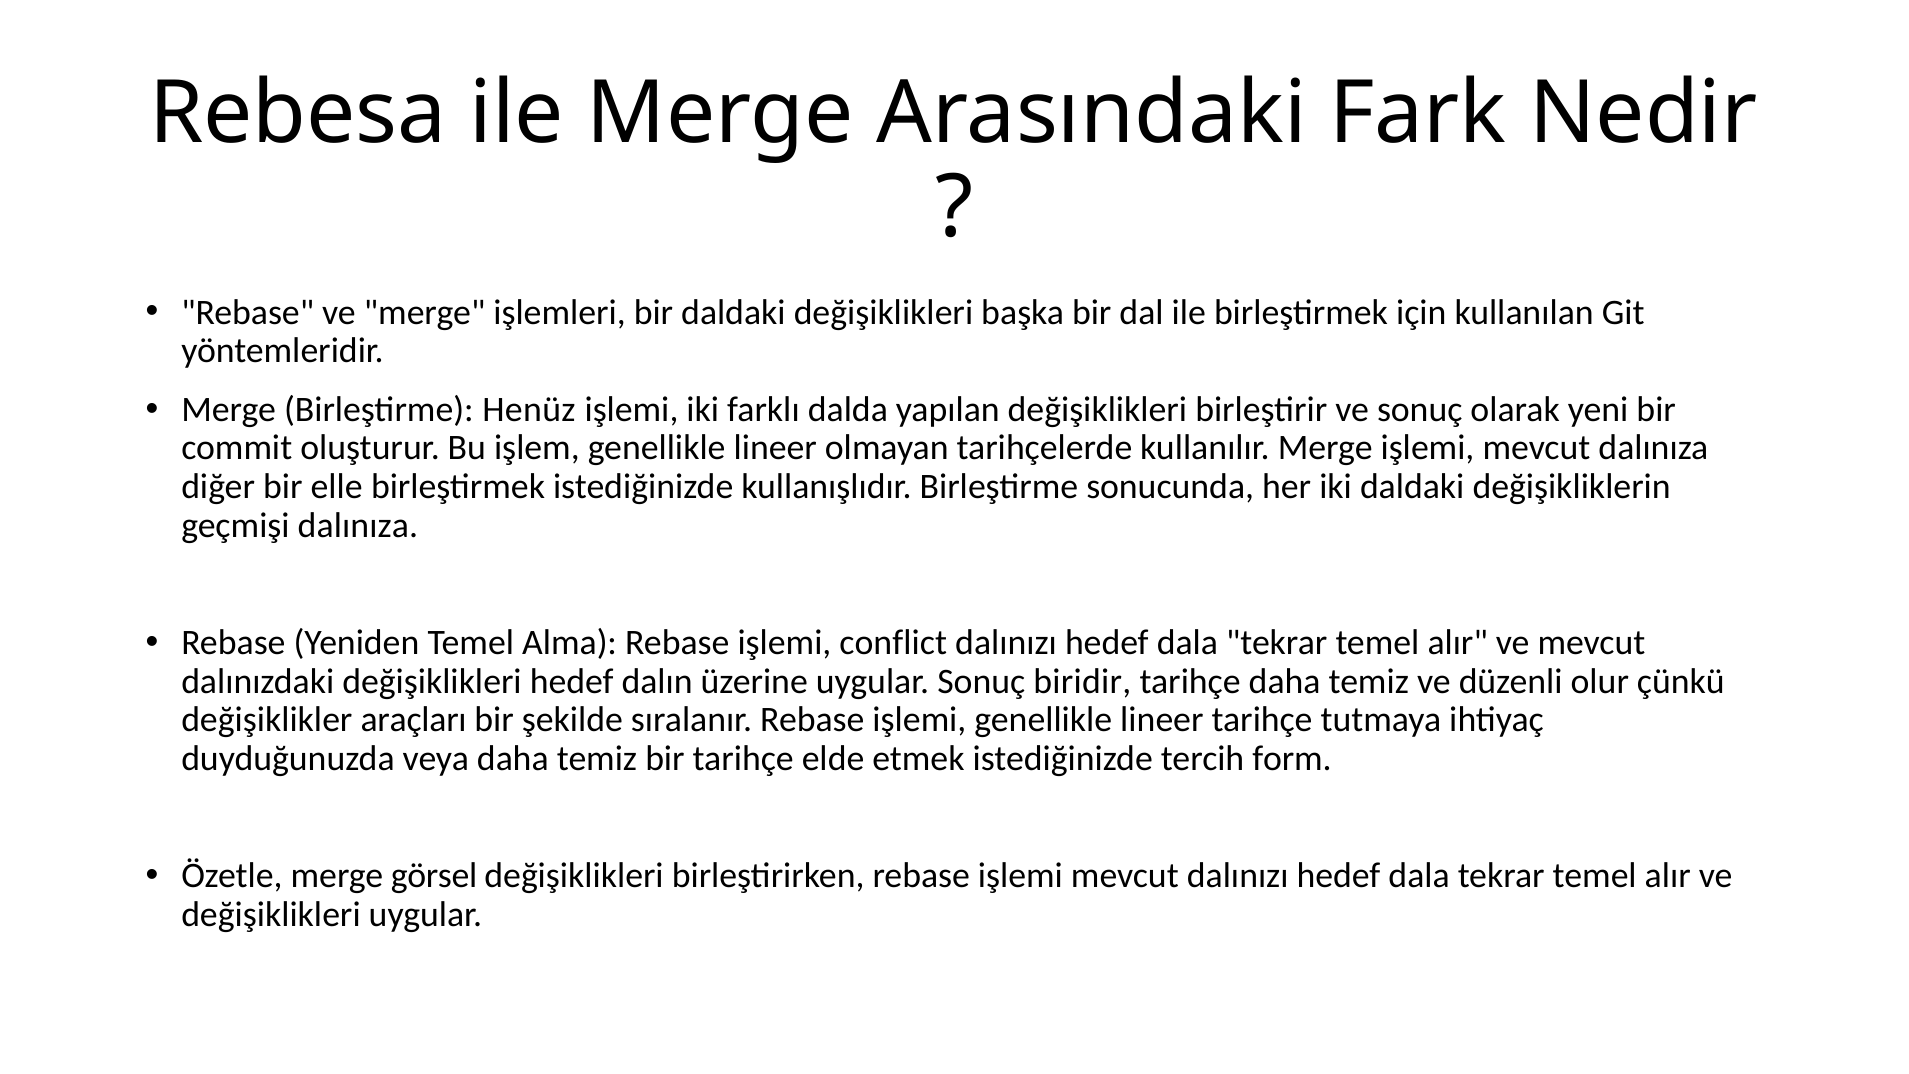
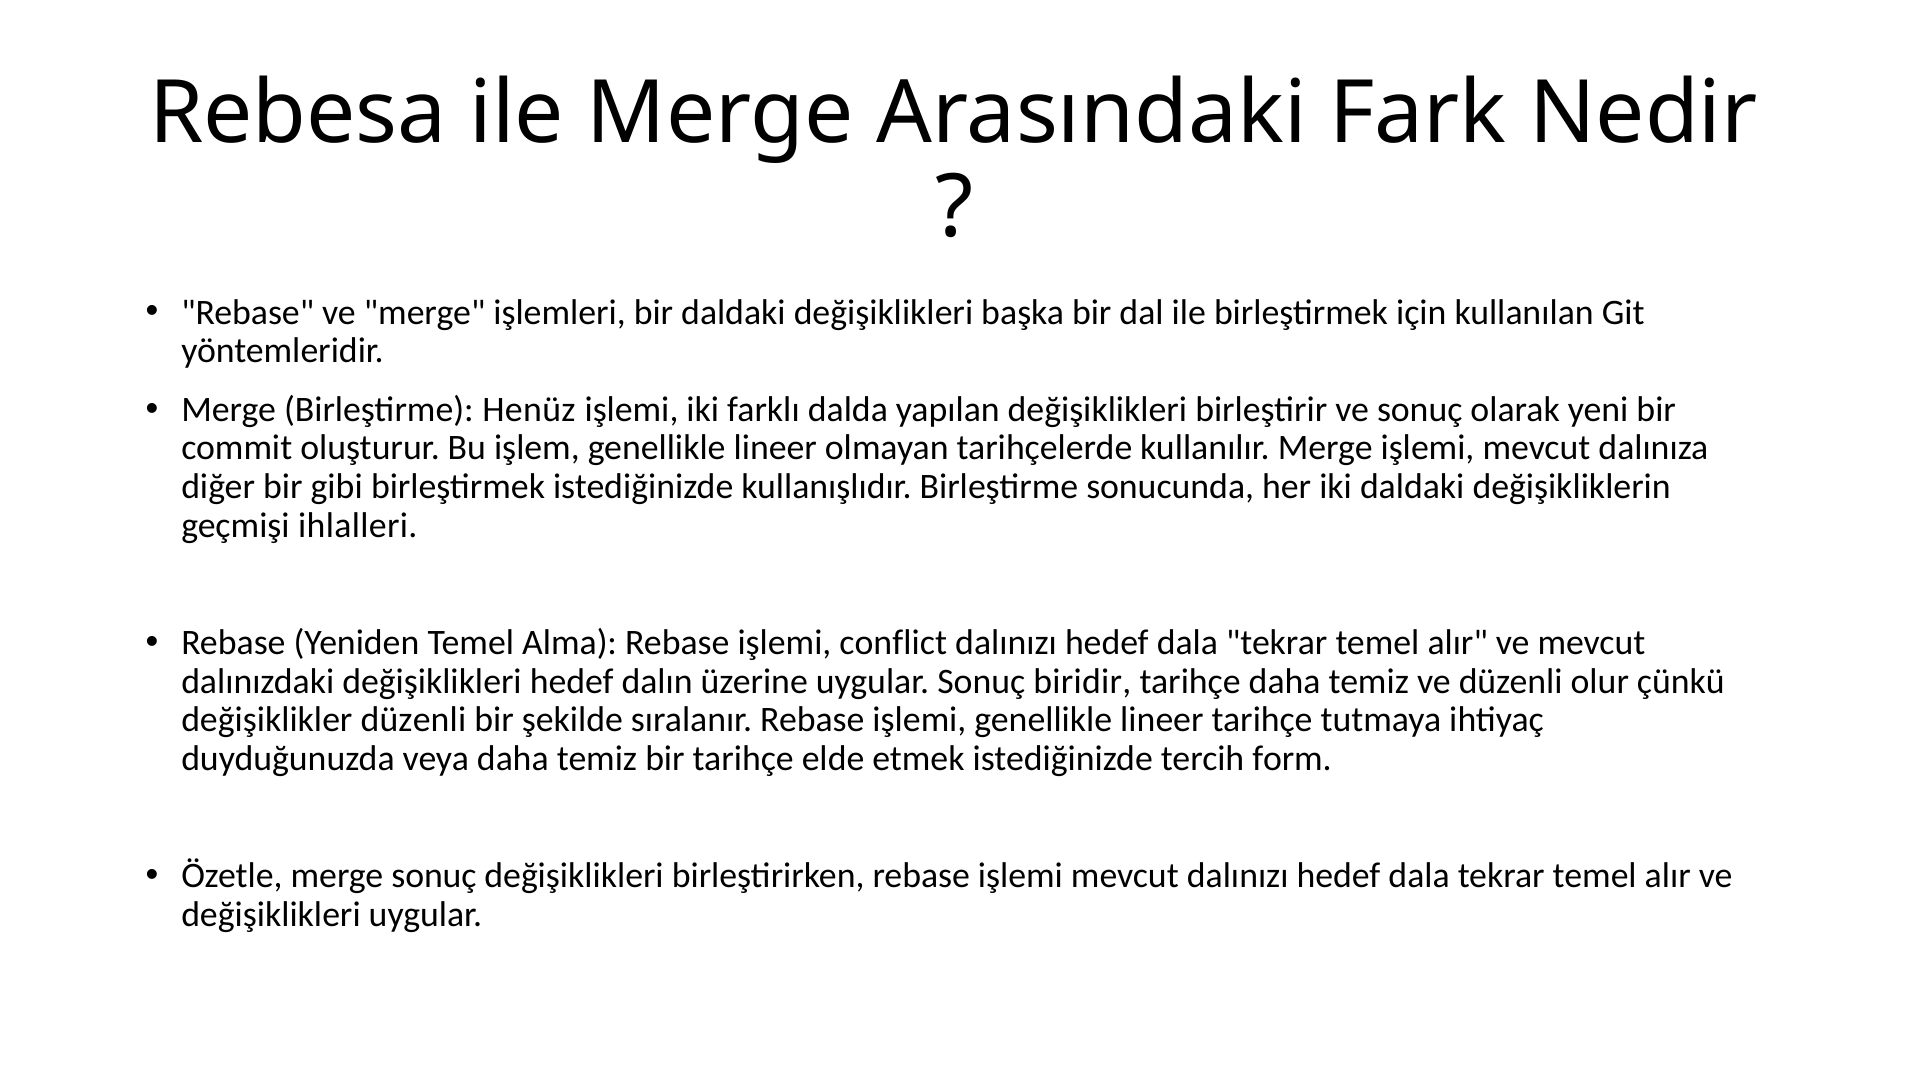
elle: elle -> gibi (337, 487)
geçmişi dalınıza: dalınıza -> ihlalleri (358, 525)
değişiklikler araçları: araçları -> düzenli (413, 720)
merge görsel: görsel -> sonuç (434, 876)
